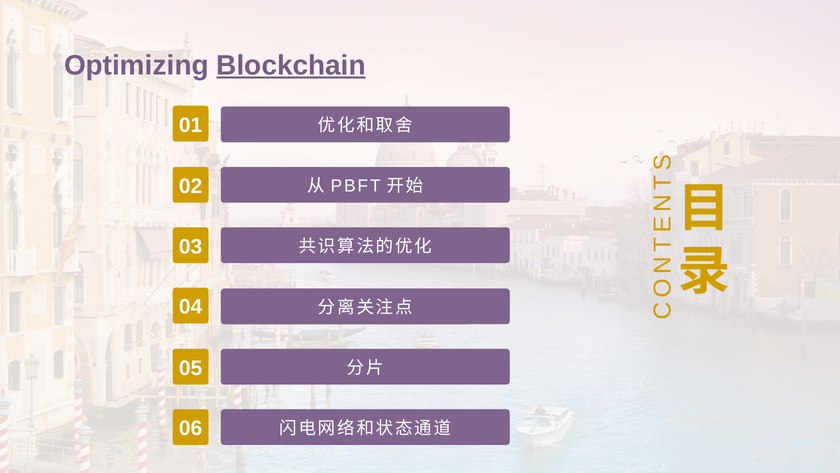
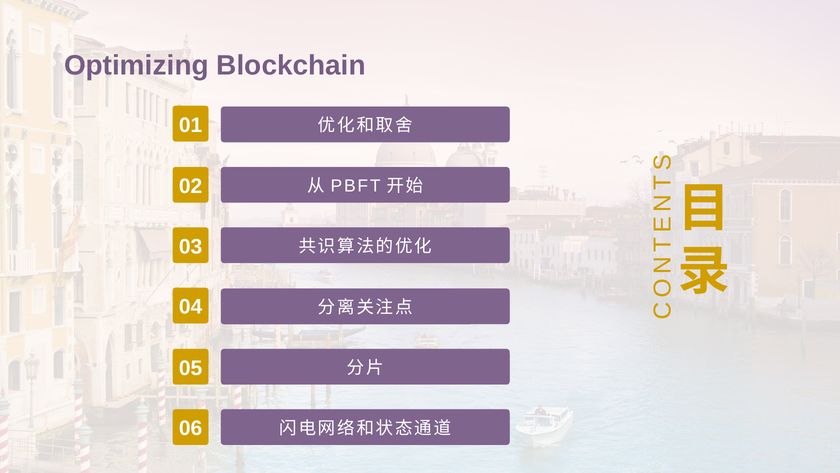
Blockchain underline: present -> none (291, 65)
